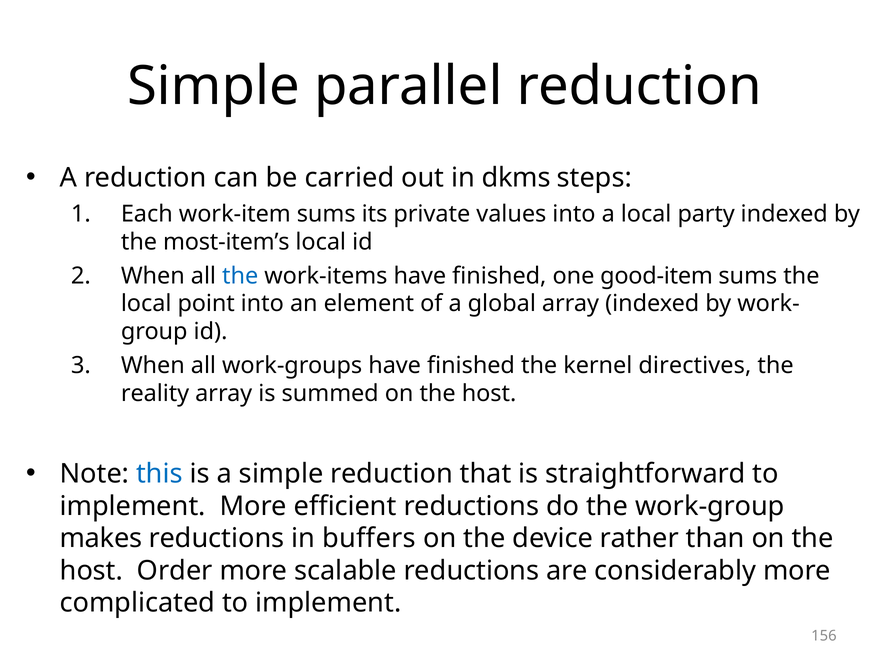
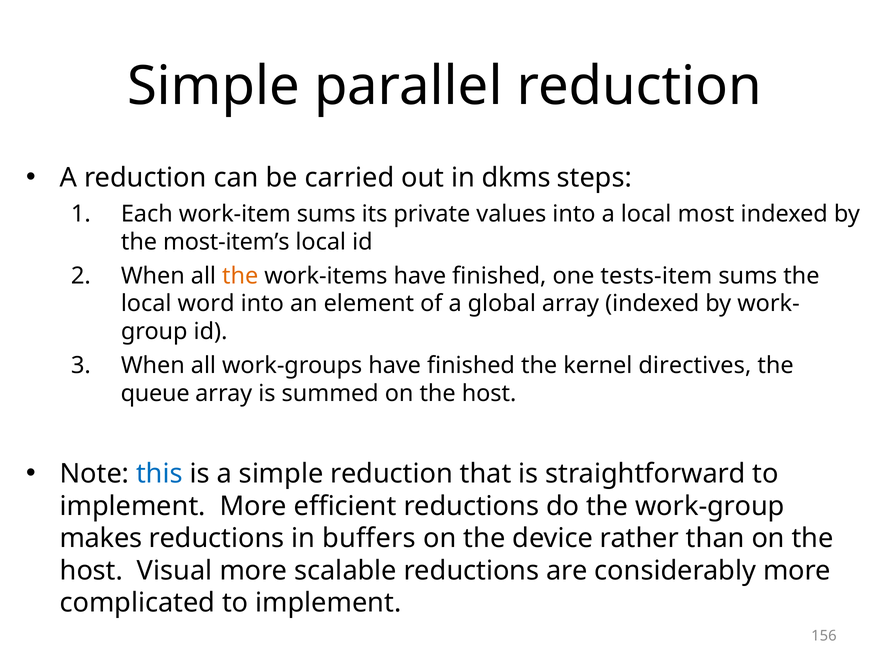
party: party -> most (706, 214)
the colour: blue -> orange (240, 276)
good-item: good-item -> tests-item (656, 276)
point: point -> word (206, 304)
reality: reality -> queue (155, 394)
Order: Order -> Visual (175, 571)
